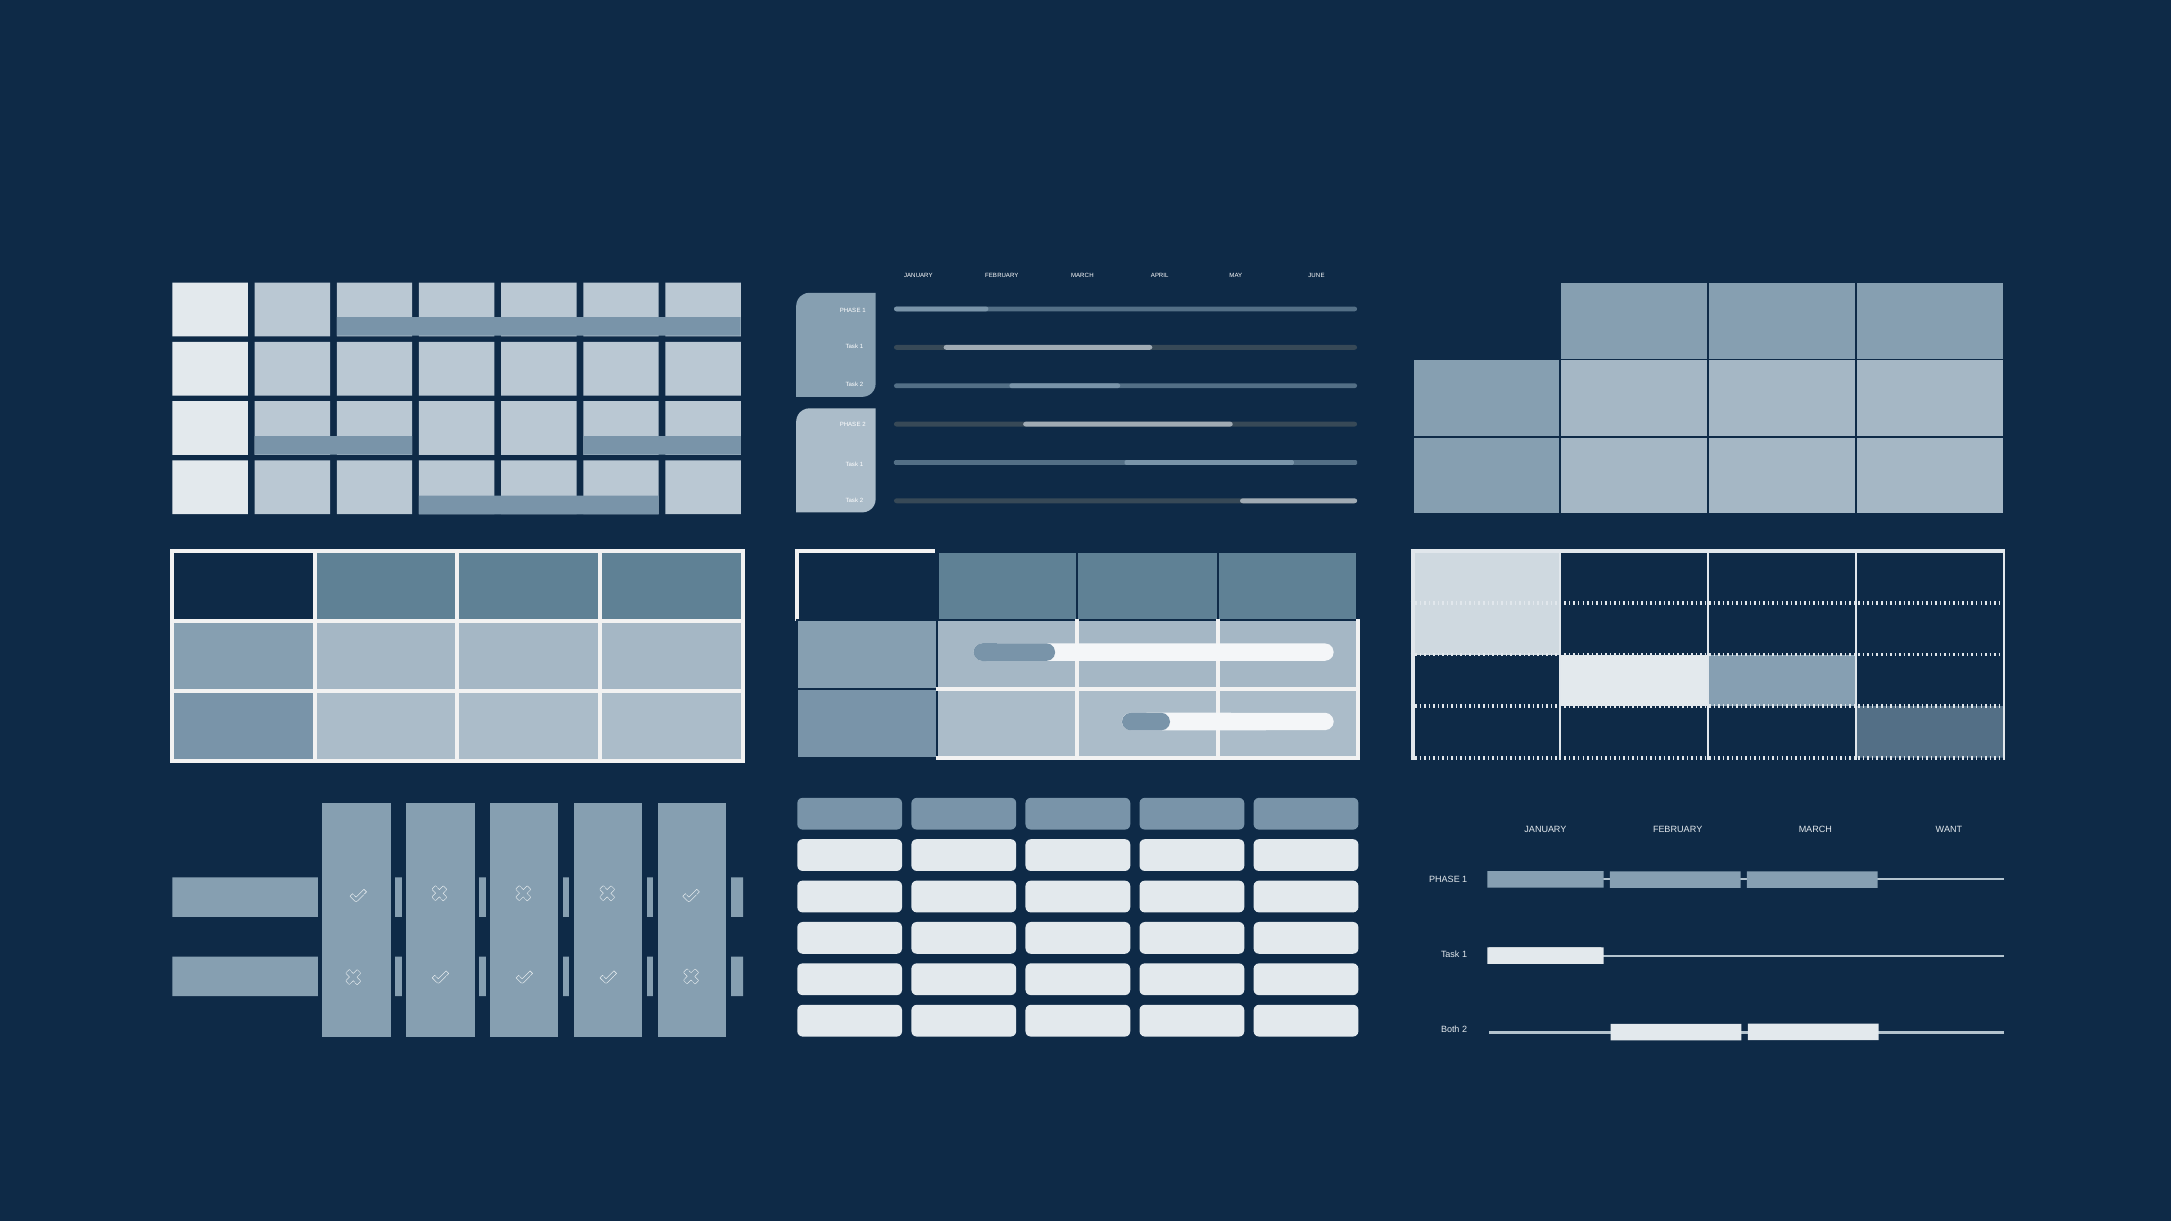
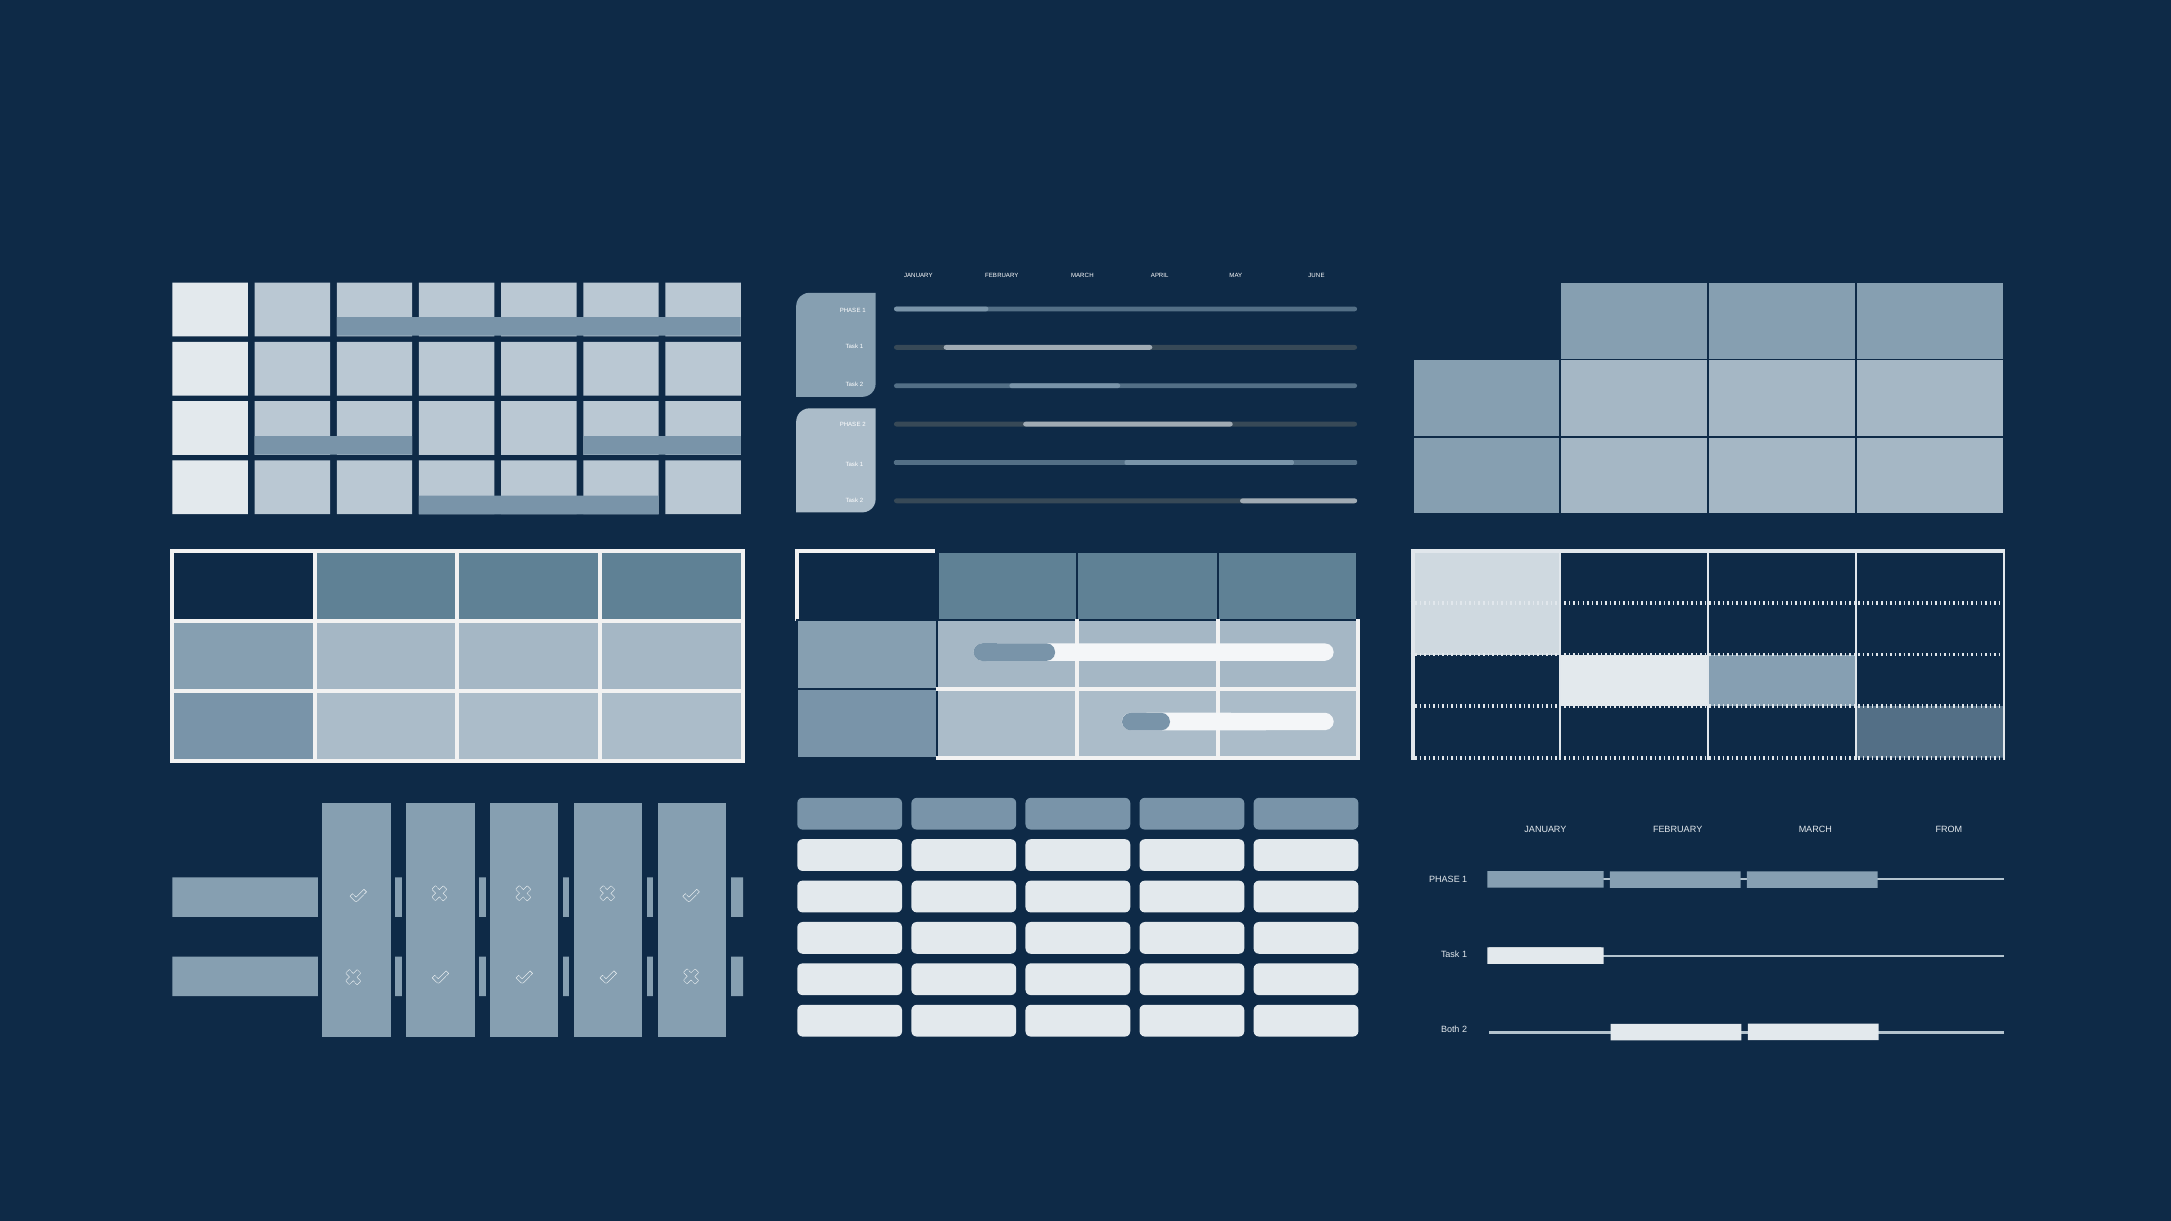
WANT: WANT -> FROM (1949, 830)
